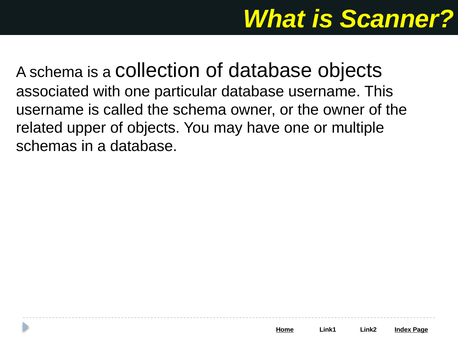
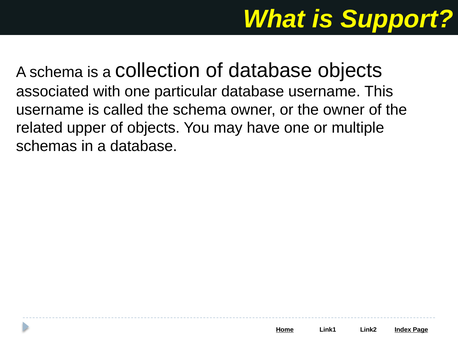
Scanner: Scanner -> Support (397, 19)
